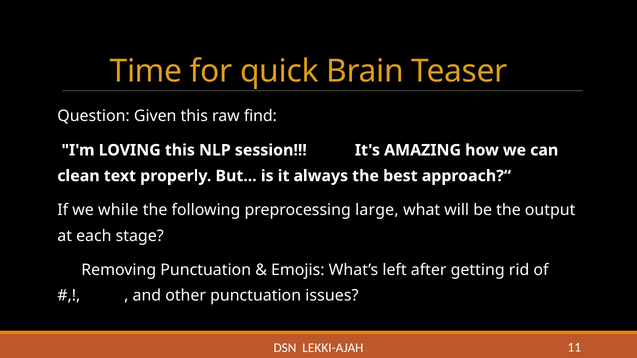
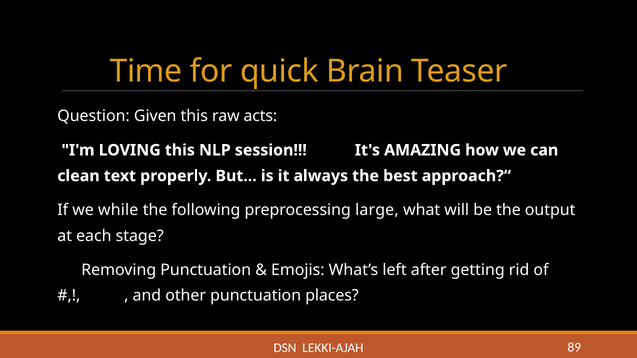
find: find -> acts (260, 116)
issues: issues -> places (332, 296)
11: 11 -> 89 (574, 348)
